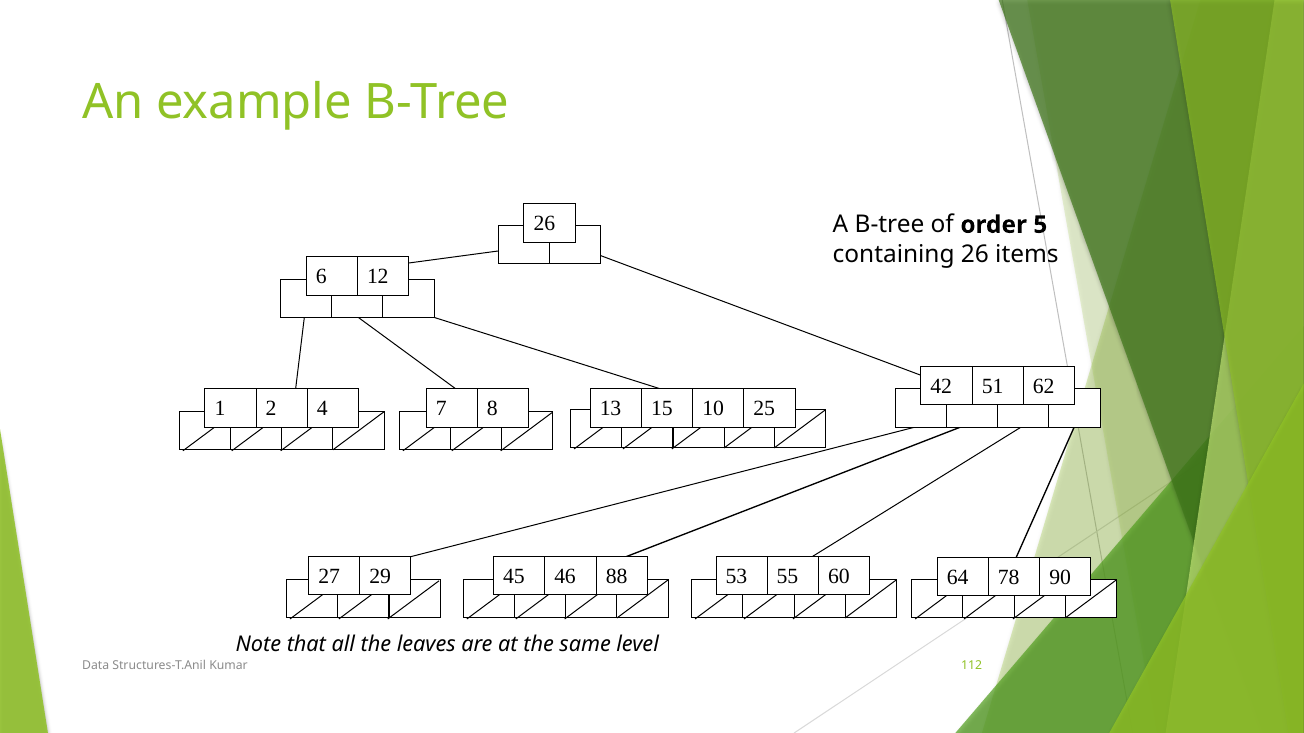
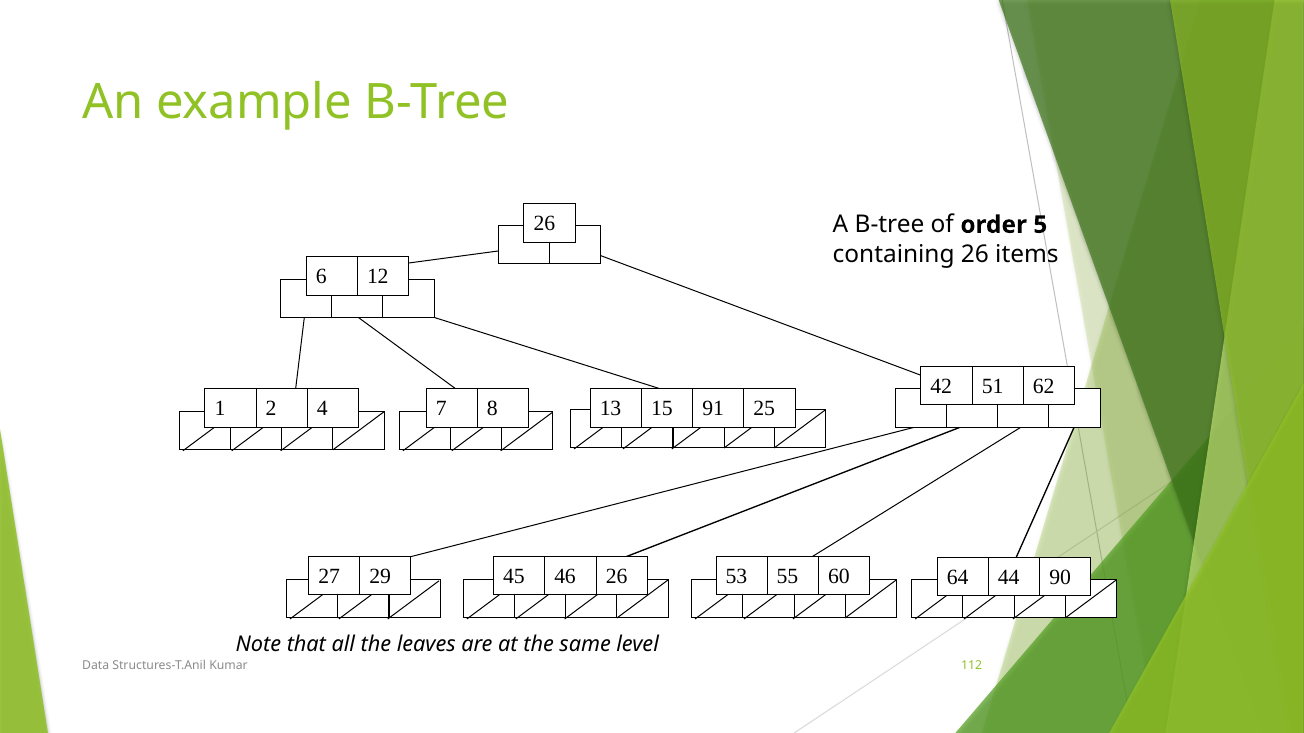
10: 10 -> 91 (713, 408)
46 88: 88 -> 26 (617, 576)
78: 78 -> 44 (1009, 577)
